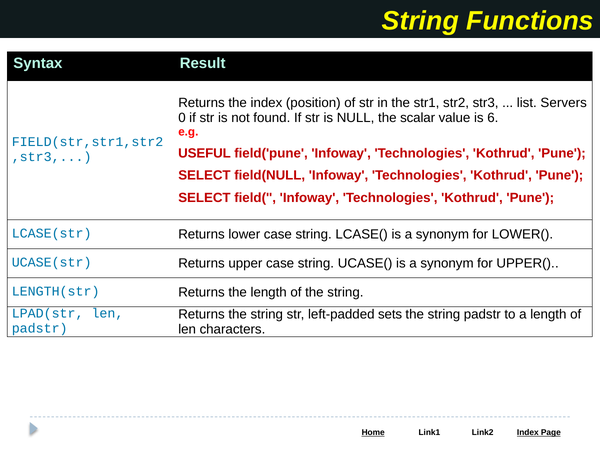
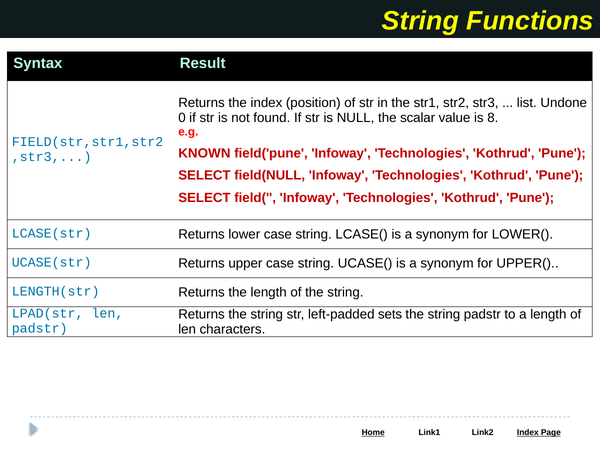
Servers: Servers -> Undone (564, 103)
6: 6 -> 8 (493, 118)
USEFUL: USEFUL -> KNOWN (204, 153)
